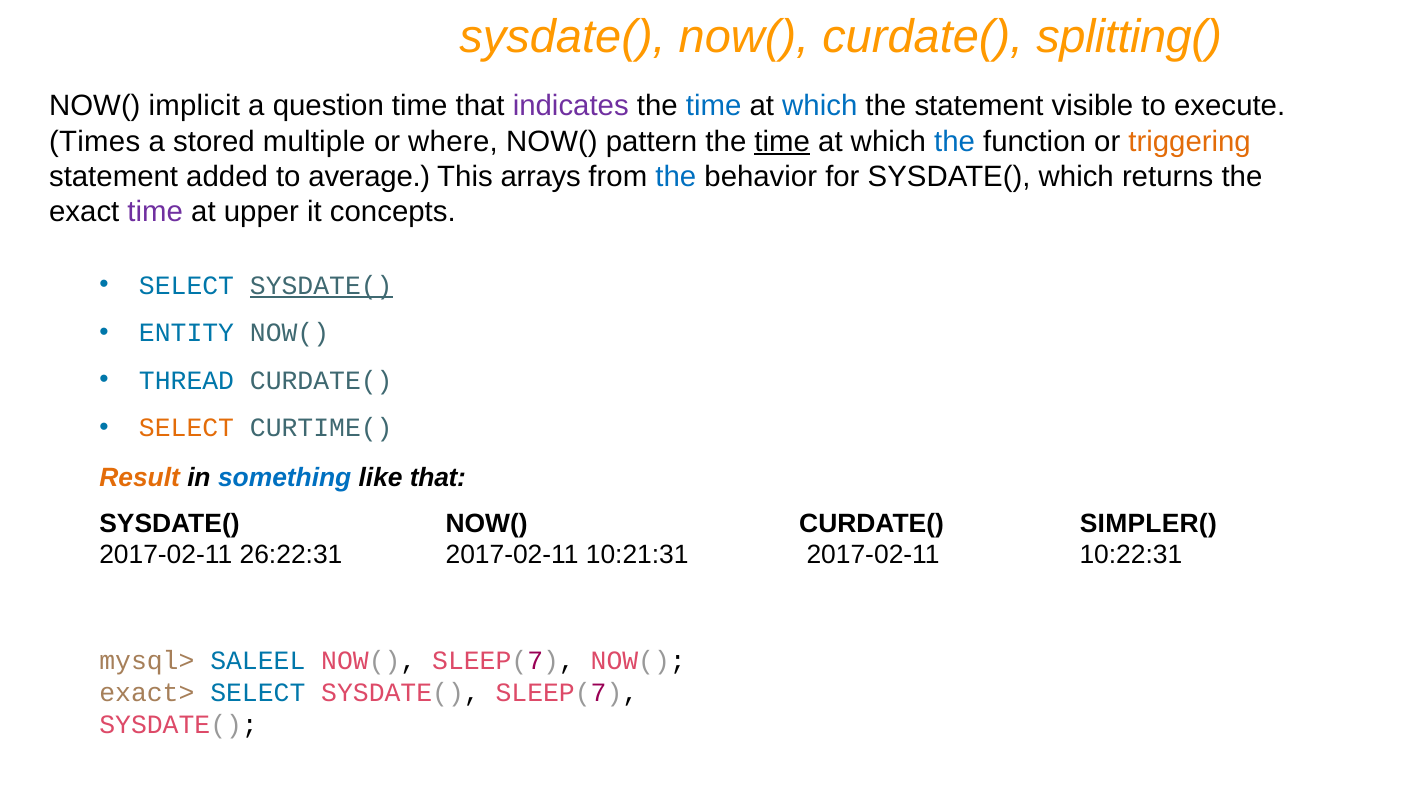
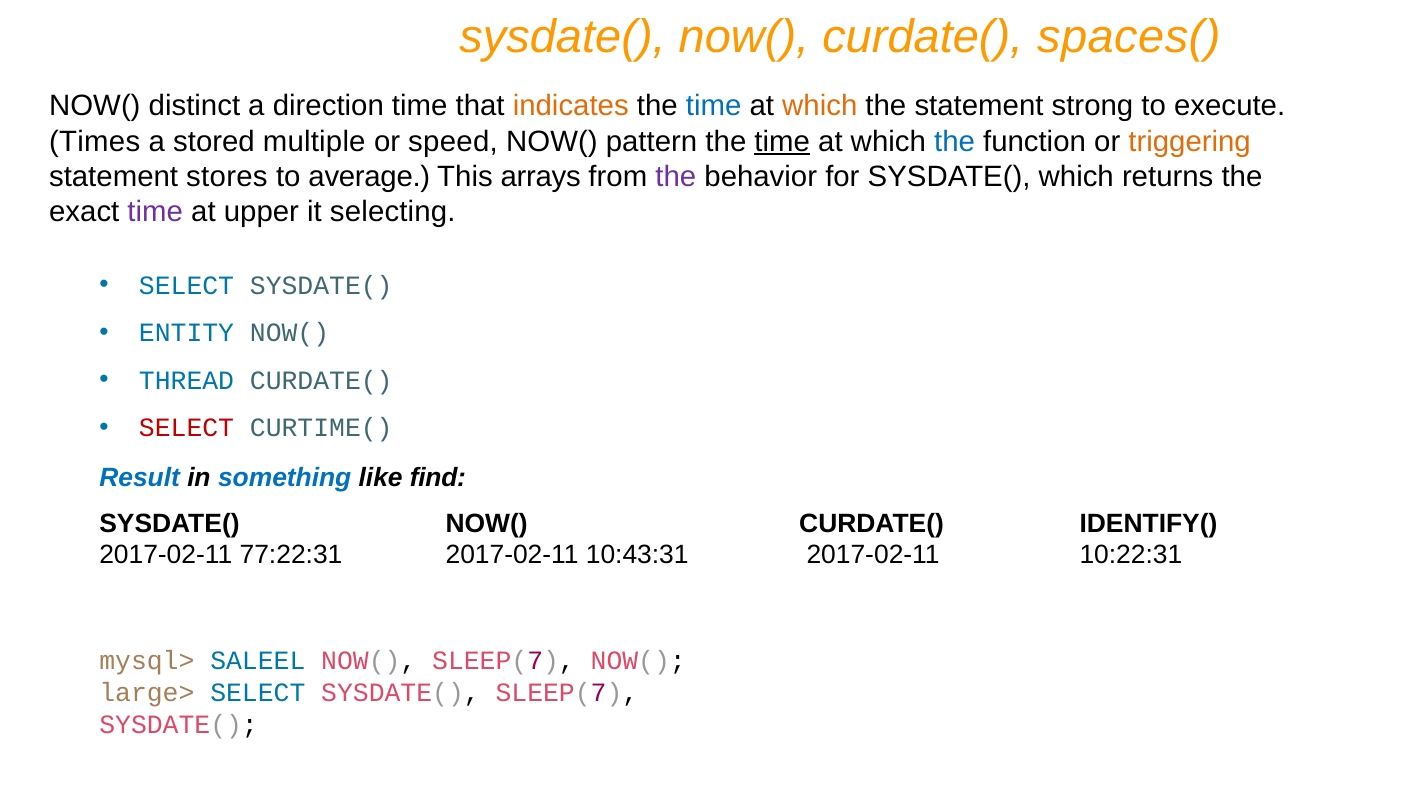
splitting(: splitting( -> spaces( (1129, 37)
implicit: implicit -> distinct (194, 106)
question: question -> direction (328, 106)
indicates colour: purple -> orange (571, 106)
which colour: blue -> orange (820, 106)
visible: visible -> strong (1092, 106)
where: where -> speed (453, 141)
added: added -> stores (227, 177)
the colour: blue -> purple (676, 177)
concepts: concepts -> selecting (393, 212)
SYSDATE( underline: present -> none (321, 285)
SELECT colour: orange -> red (187, 428)
Result colour: orange -> blue (140, 477)
like that: that -> find (438, 477)
SIMPLER(: SIMPLER( -> IDENTIFY( (1148, 523)
26:22:31: 26:22:31 -> 77:22:31 (291, 555)
10:21:31: 10:21:31 -> 10:43:31 (637, 555)
exact>: exact> -> large> (147, 692)
